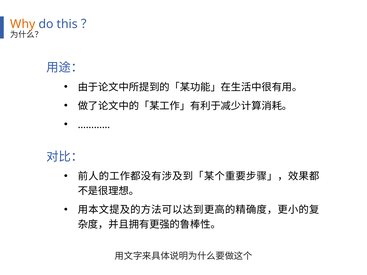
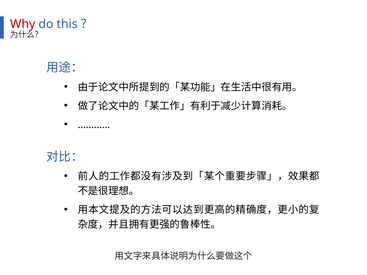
Why colour: orange -> red (23, 24)
